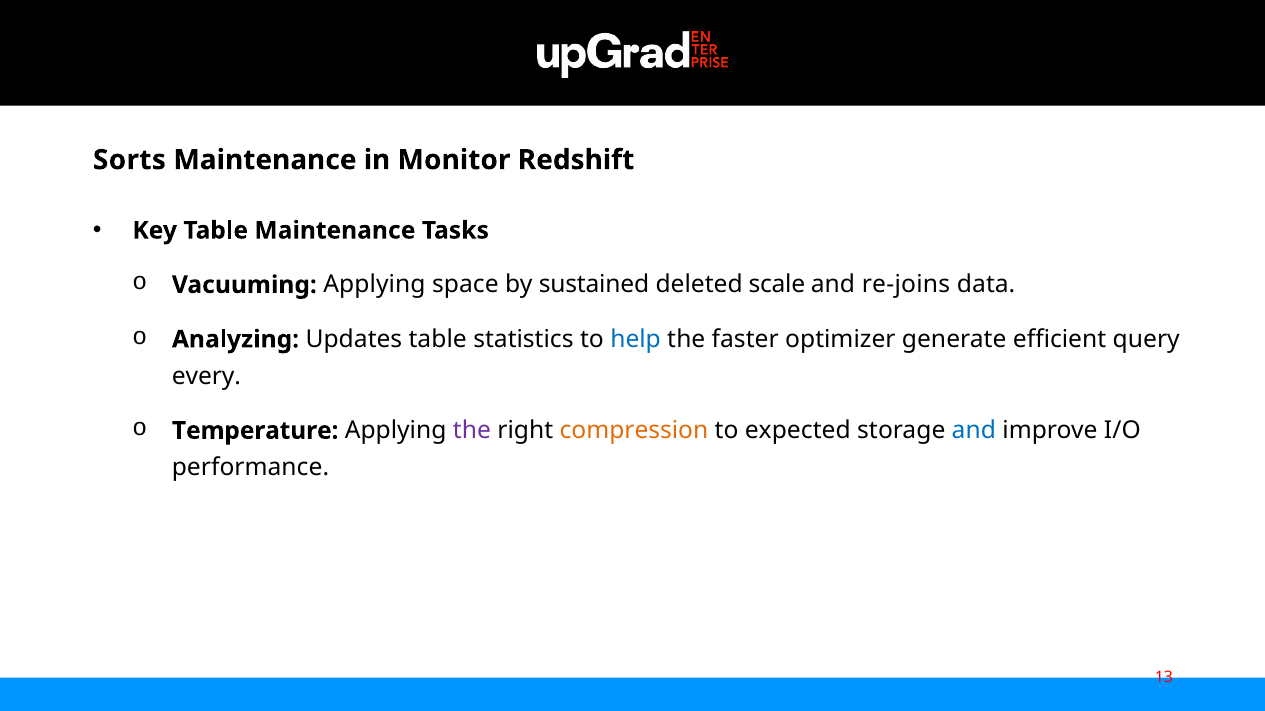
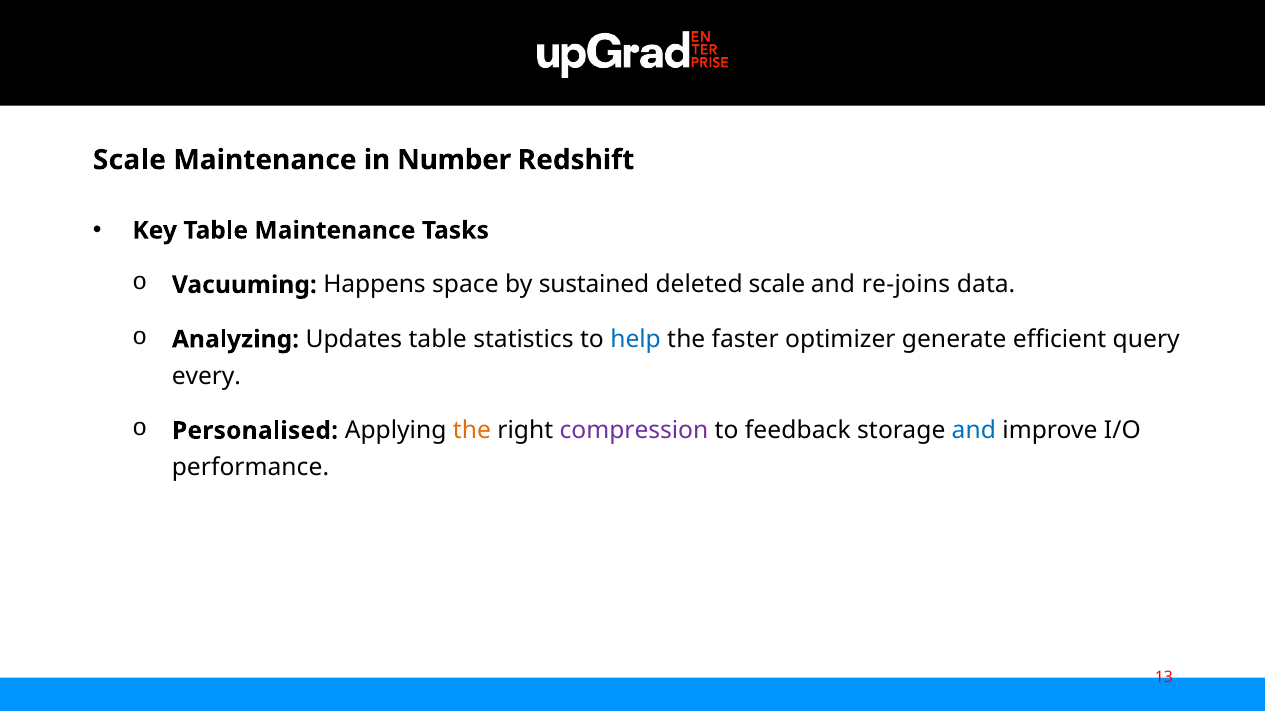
Sorts: Sorts -> Scale (129, 160)
Monitor: Monitor -> Number (454, 160)
Vacuuming Applying: Applying -> Happens (375, 285)
Temperature: Temperature -> Personalised (255, 431)
the colour: purple -> orange (472, 431)
compression colour: orange -> purple (634, 431)
expected: expected -> feedback (798, 431)
